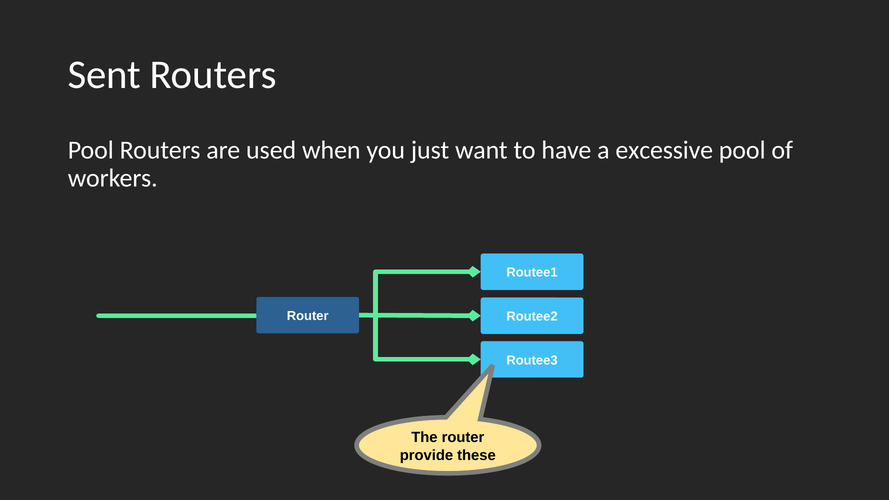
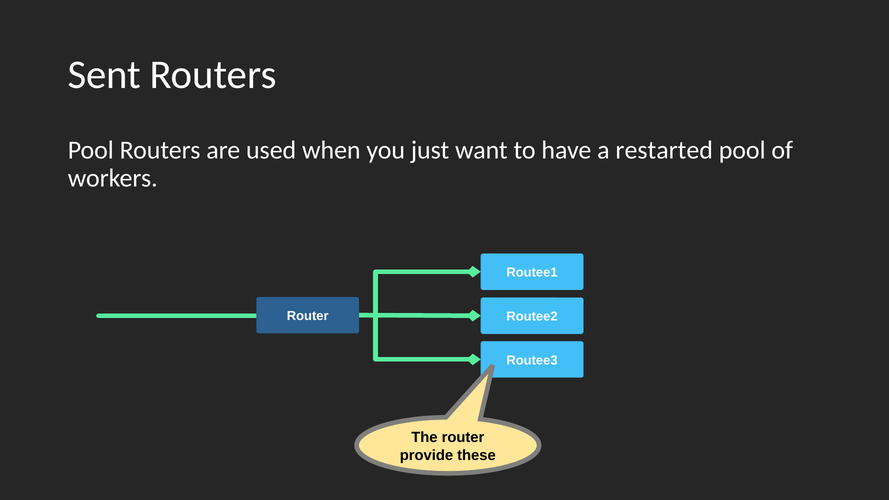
excessive: excessive -> restarted (664, 150)
